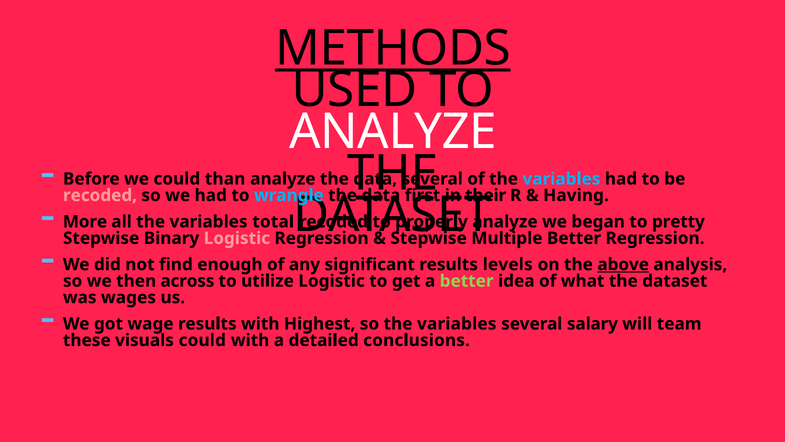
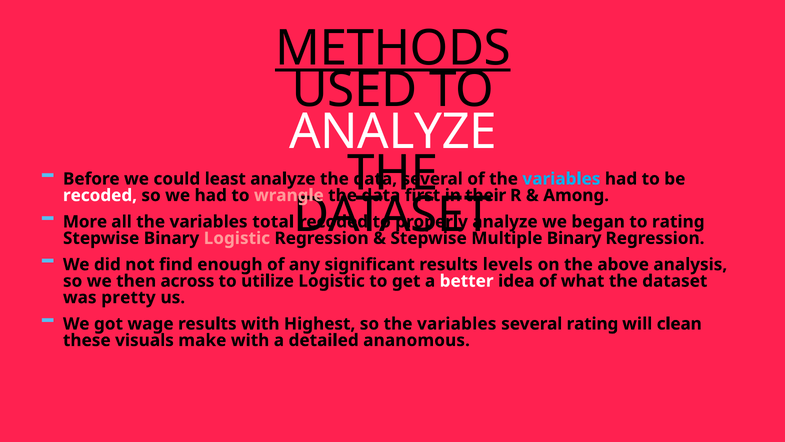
than: than -> least (225, 179)
recoded colour: pink -> white (100, 195)
wrangle colour: light blue -> pink (289, 195)
Having: Having -> Among (576, 195)
to pretty: pretty -> rating (678, 222)
Multiple Better: Better -> Binary (574, 238)
above underline: present -> none (623, 264)
better colour: light green -> white (467, 281)
wages: wages -> pretty (128, 297)
several salary: salary -> rating (592, 324)
team: team -> clean (679, 324)
visuals could: could -> make (202, 340)
conclusions: conclusions -> ananomous (417, 340)
